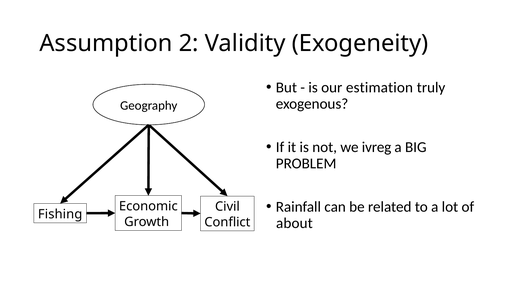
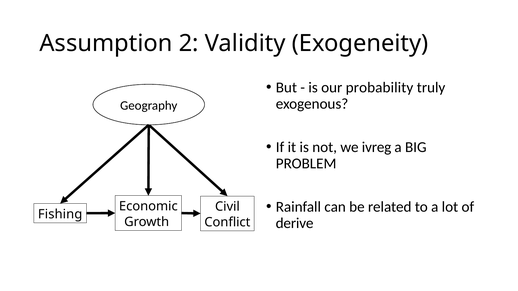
estimation: estimation -> probability (380, 88)
about: about -> derive (295, 223)
